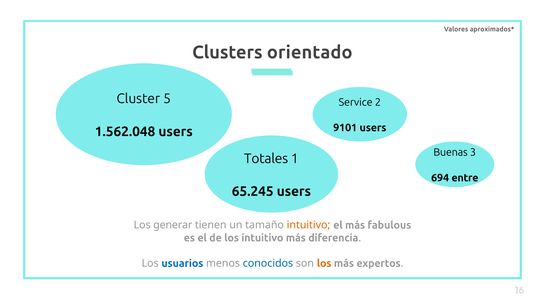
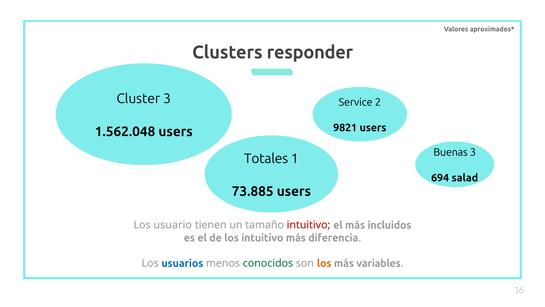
orientado: orientado -> responder (310, 52)
Cluster 5: 5 -> 3 (167, 99)
9101: 9101 -> 9821 (345, 127)
entre: entre -> salad (465, 178)
65.245: 65.245 -> 73.885 (253, 191)
generar: generar -> usuario (173, 225)
intuitivo colour: orange -> red (309, 225)
fabulous: fabulous -> incluidos (389, 225)
conocidos colour: blue -> green (268, 263)
expertos: expertos -> variables (379, 263)
